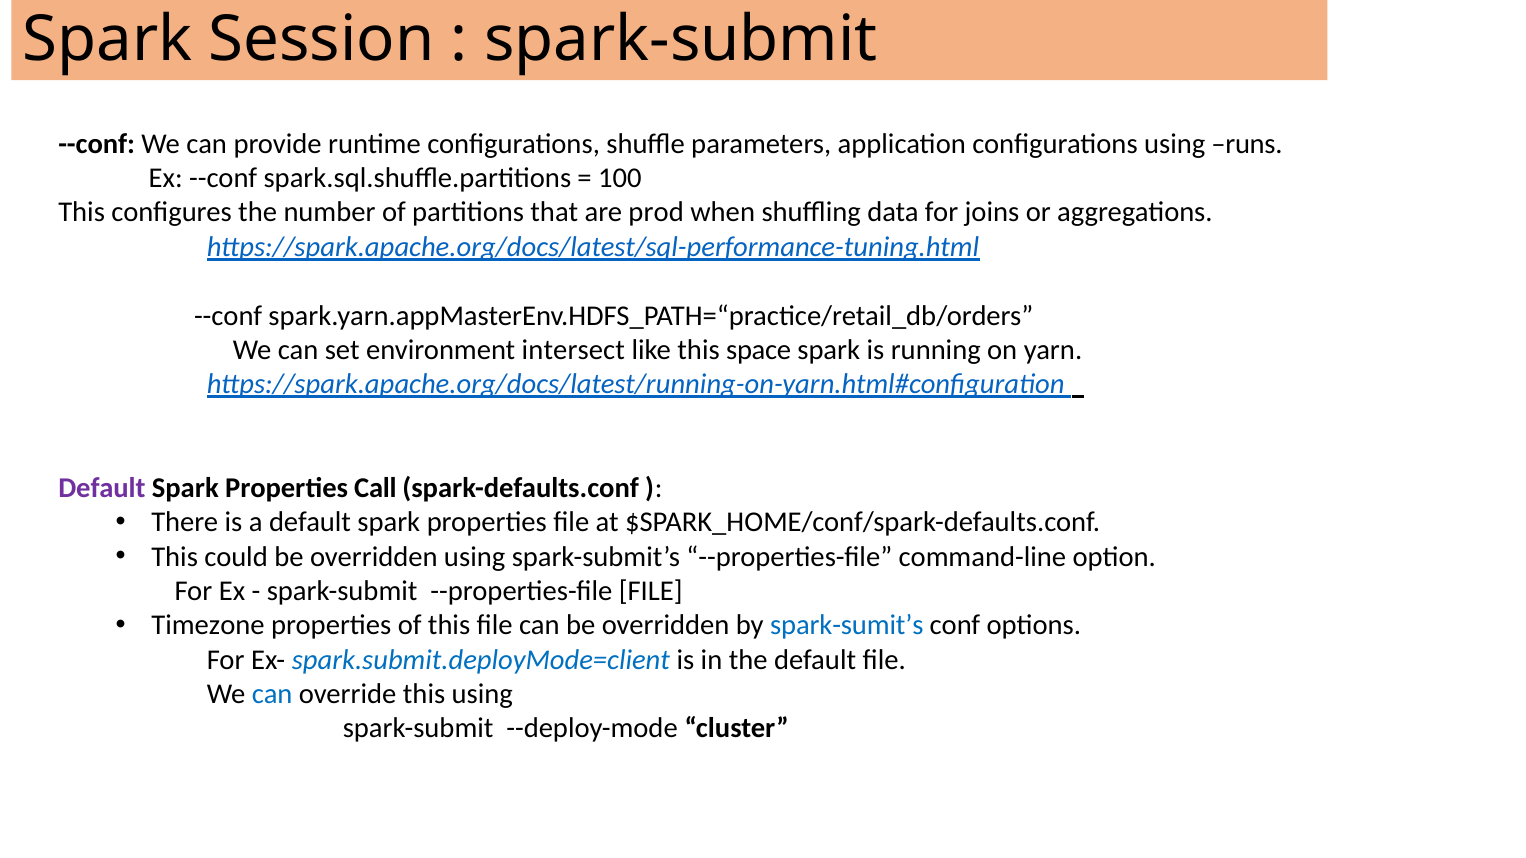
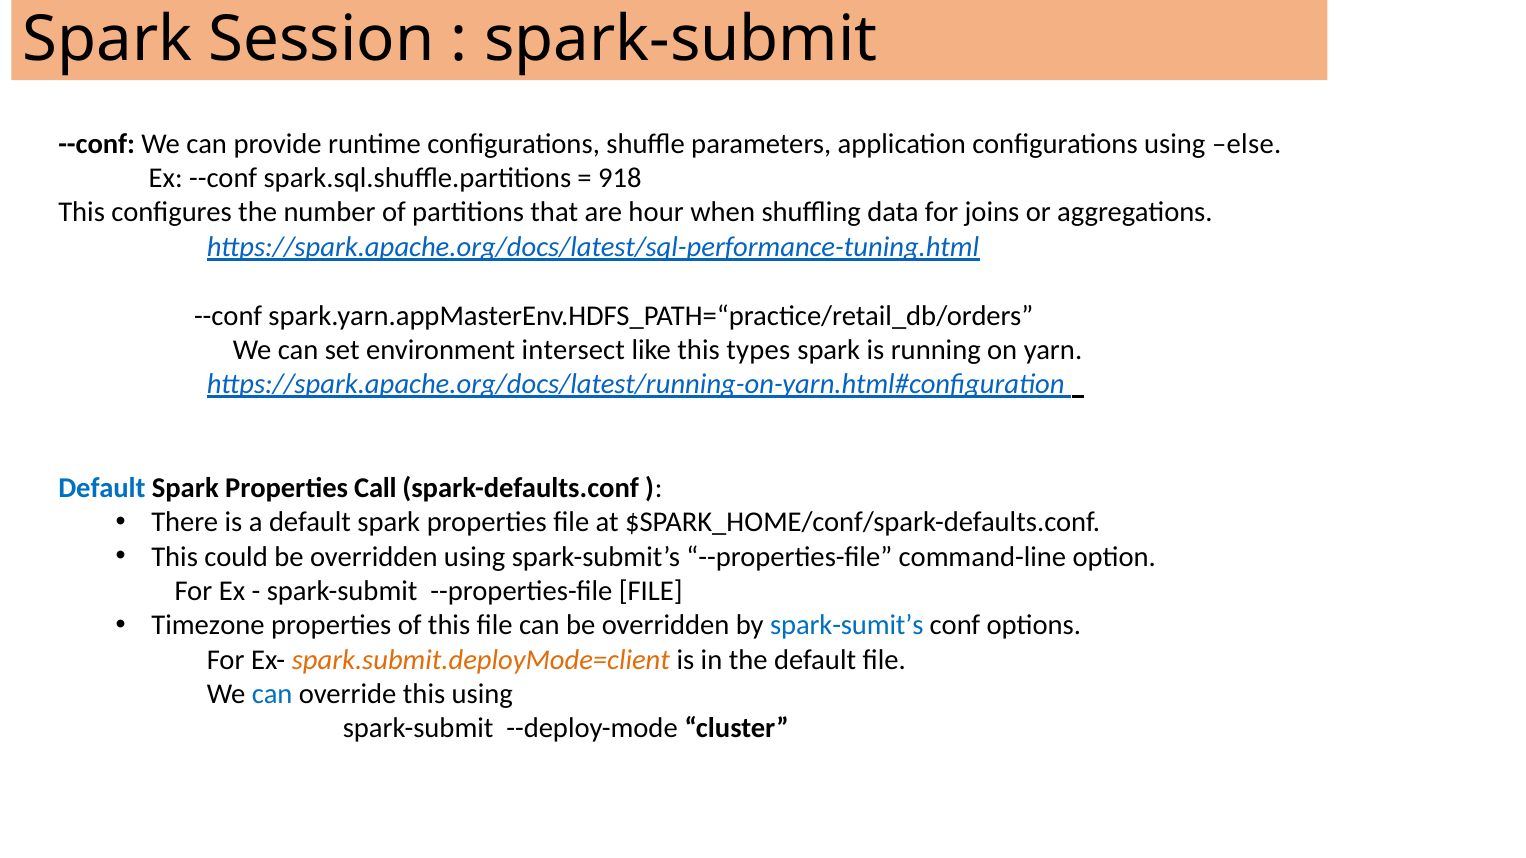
runs: runs -> else (1247, 144)
100: 100 -> 918 (620, 178)
prod: prod -> hour (656, 212)
space: space -> types (758, 350)
Default colour: purple -> blue (102, 488)
spark.submit.deployMode=client colour: blue -> orange (481, 660)
